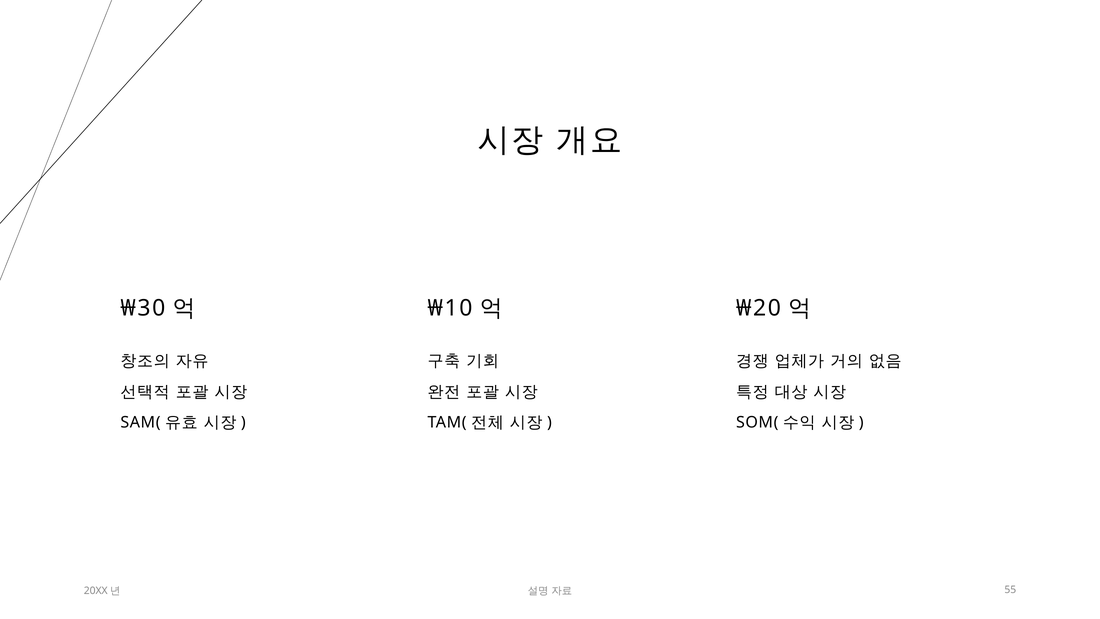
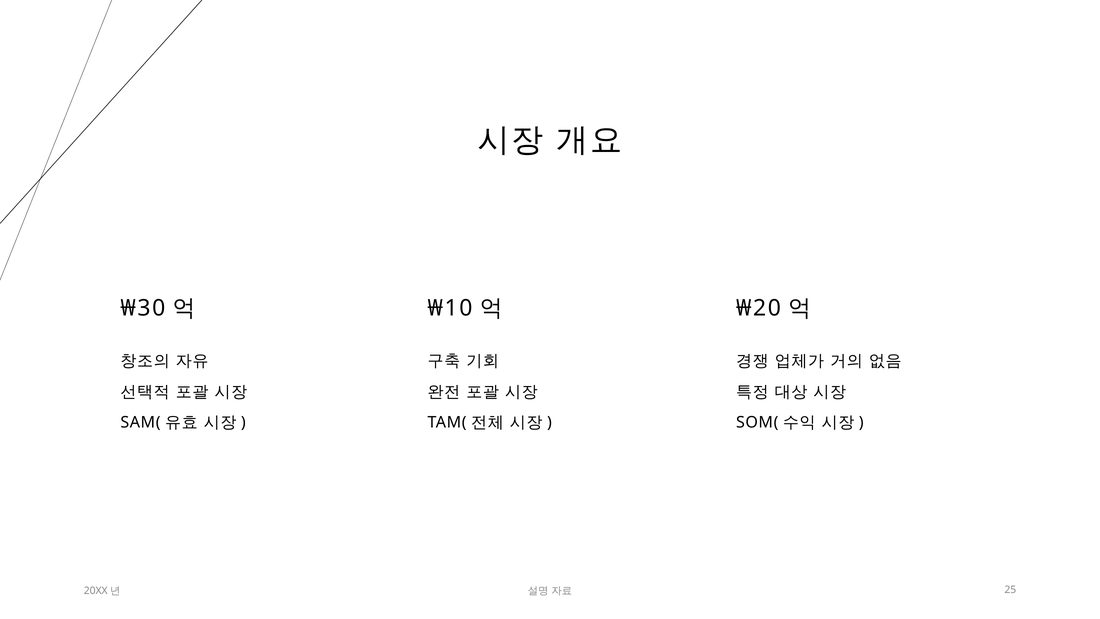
55: 55 -> 25 (1010, 590)
